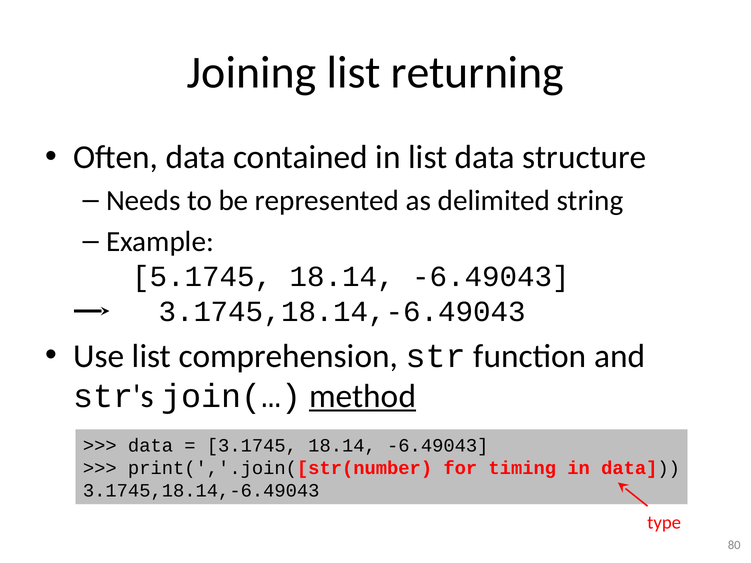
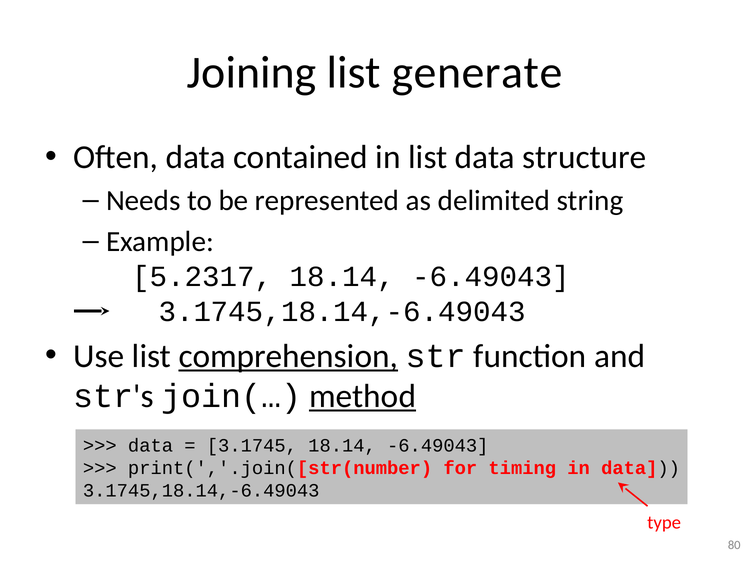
returning: returning -> generate (477, 73)
5.1745: 5.1745 -> 5.2317 (202, 277)
comprehension underline: none -> present (288, 356)
